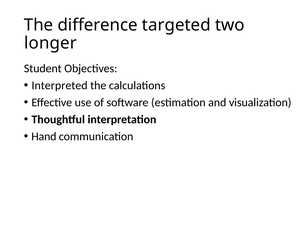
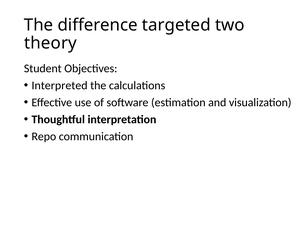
longer: longer -> theory (50, 43)
Hand: Hand -> Repo (44, 136)
